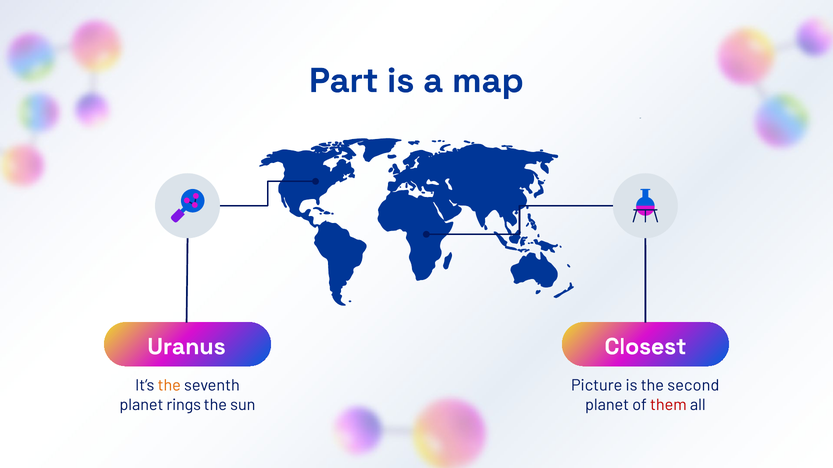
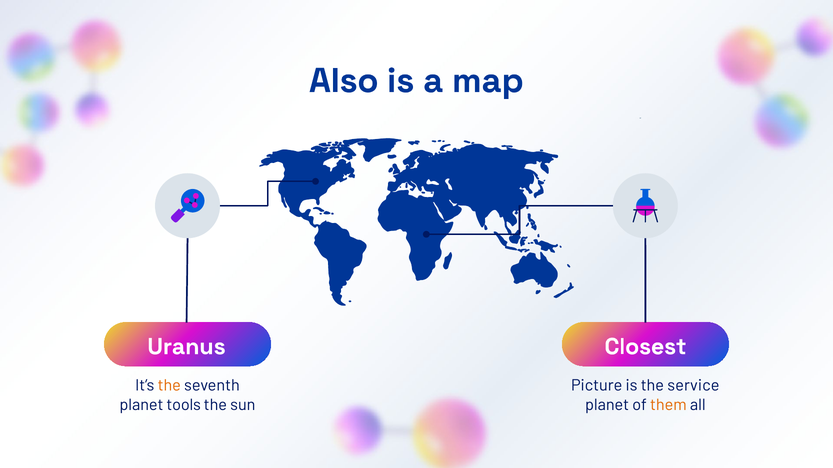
Part: Part -> Also (344, 81)
second: second -> service (693, 386)
rings: rings -> tools (184, 405)
them colour: red -> orange (668, 405)
